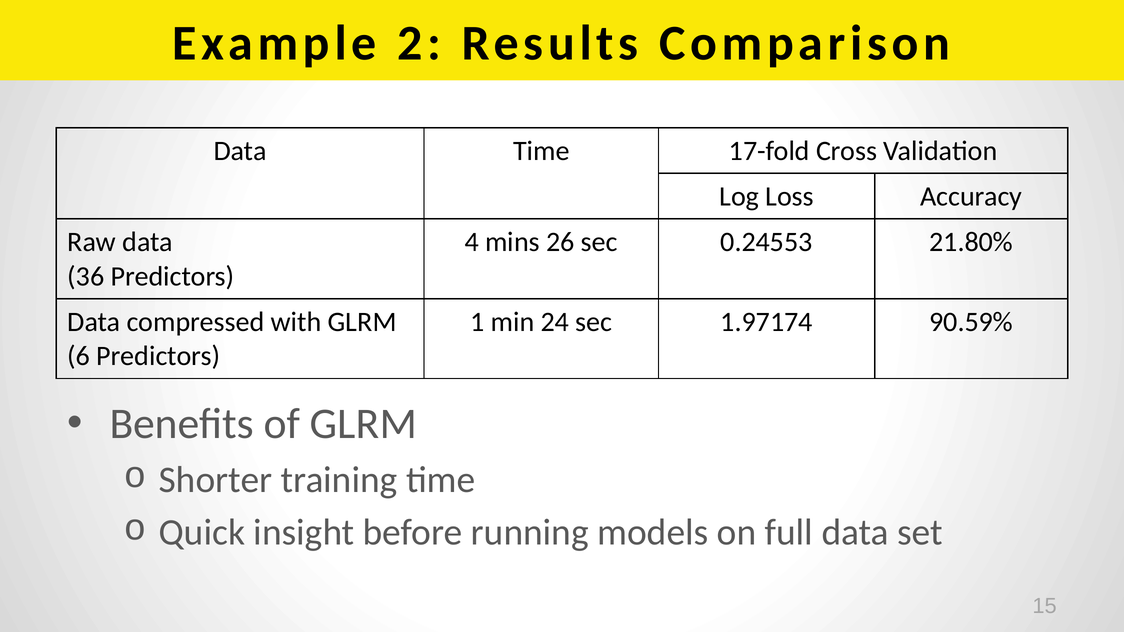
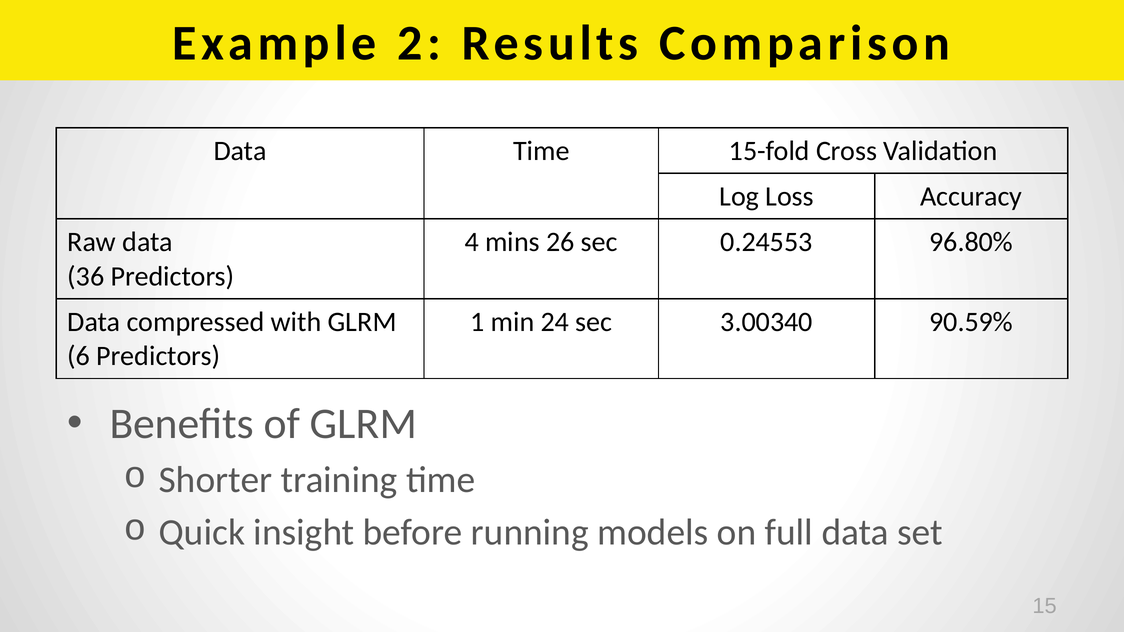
17-fold: 17-fold -> 15-fold (769, 151)
21.80%: 21.80% -> 96.80% (971, 242)
1.97174: 1.97174 -> 3.00340 (767, 322)
